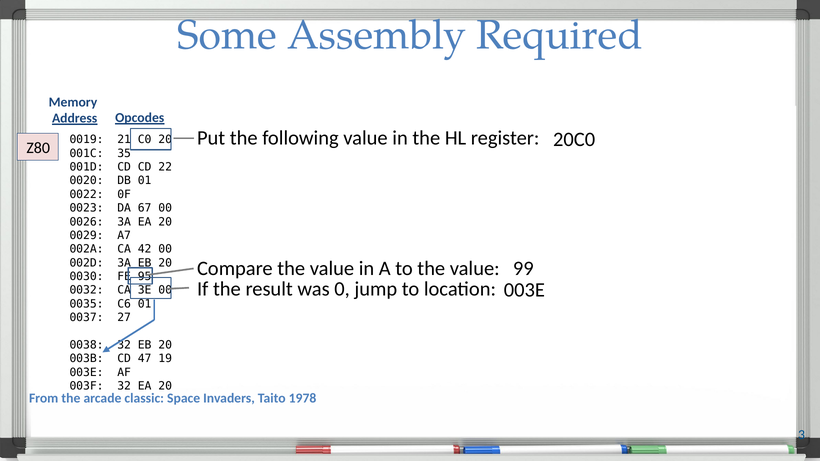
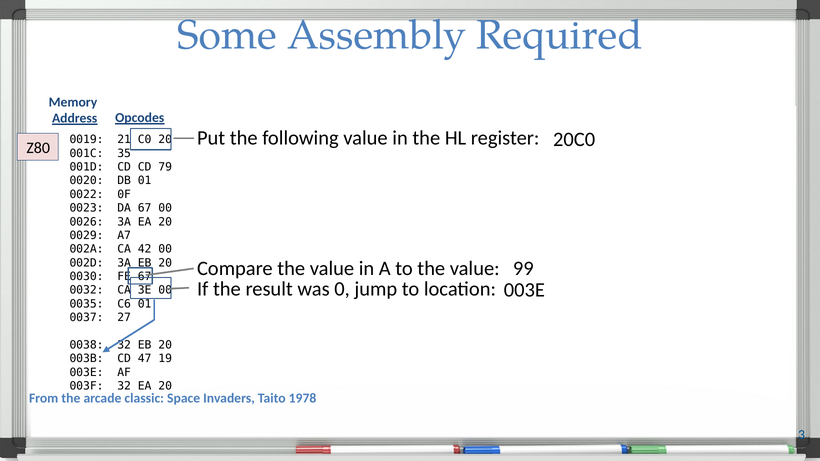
22: 22 -> 79 (165, 167)
FE 95: 95 -> 67 (145, 277)
